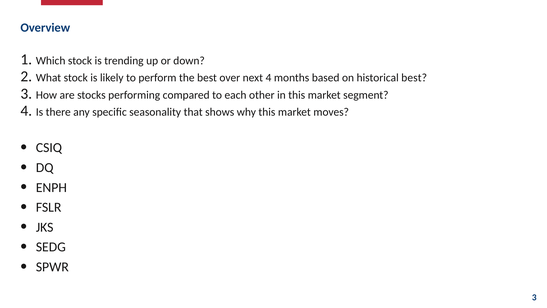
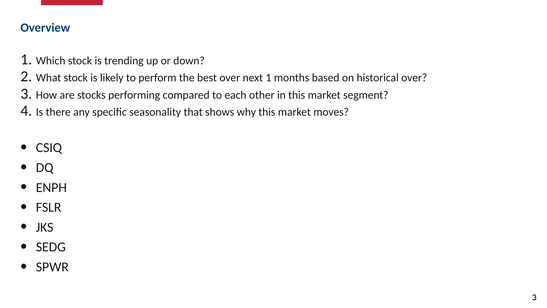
next 4: 4 -> 1 (268, 78)
historical best: best -> over (414, 78)
